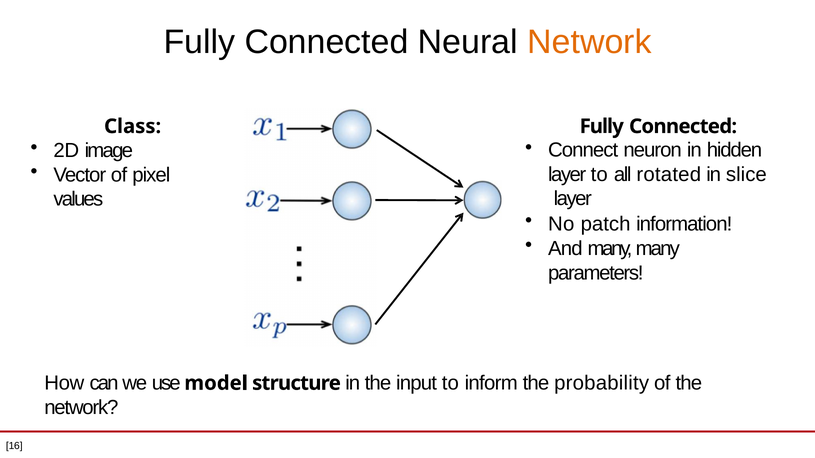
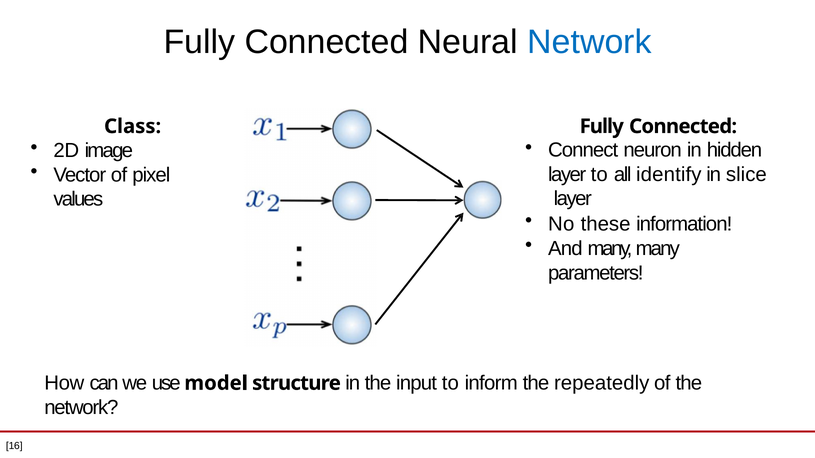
Network colour: orange -> blue (589, 42)
rotated: rotated -> identify (669, 175)
patch: patch -> these (606, 224)
probability: probability -> repeatedly (602, 383)
